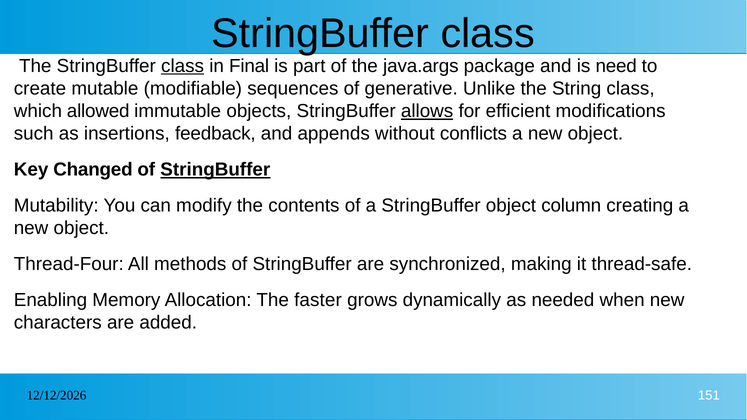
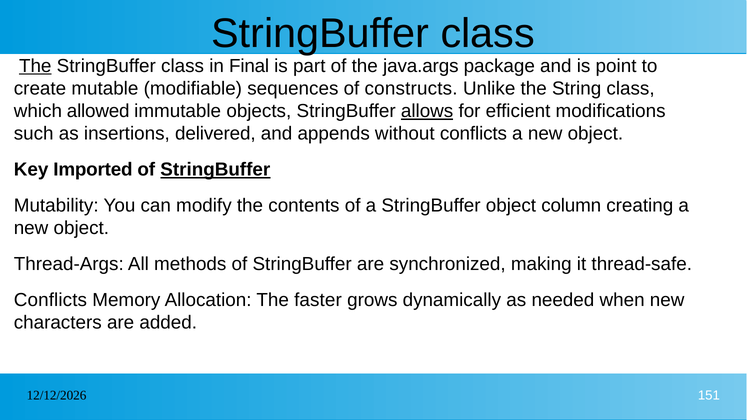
The underline: none -> present (35, 66)
class underline: present -> none (183, 66)
need: need -> point (616, 66)
generative: generative -> constructs (411, 89)
feedback: feedback -> delivered (215, 134)
Changed: Changed -> Imported (93, 170)
Thread-Four: Thread-Four -> Thread-Args (69, 264)
Enabling: Enabling -> Conflicts (50, 300)
